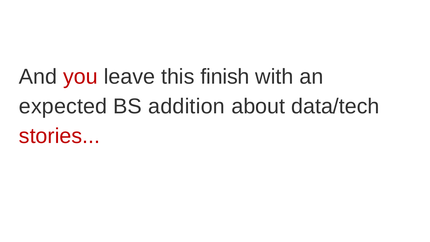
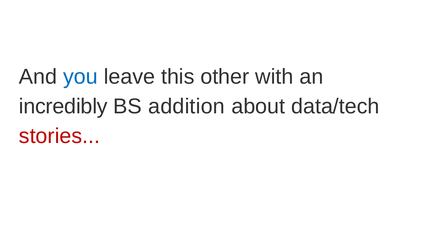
you colour: red -> blue (80, 77)
finish: finish -> other (225, 77)
expected: expected -> incredibly (63, 106)
